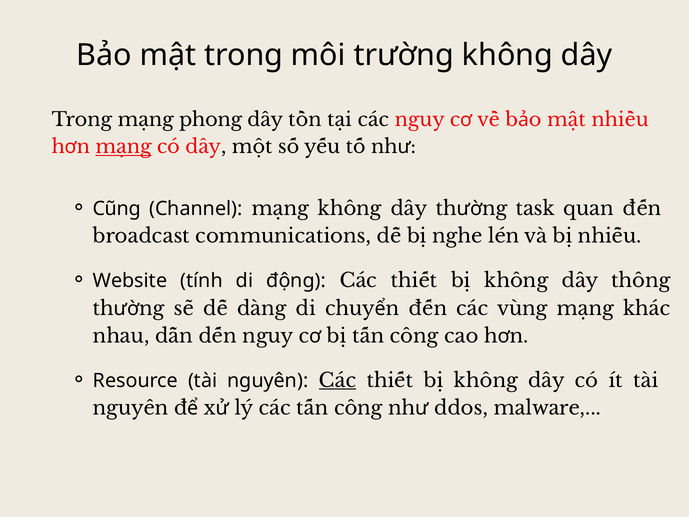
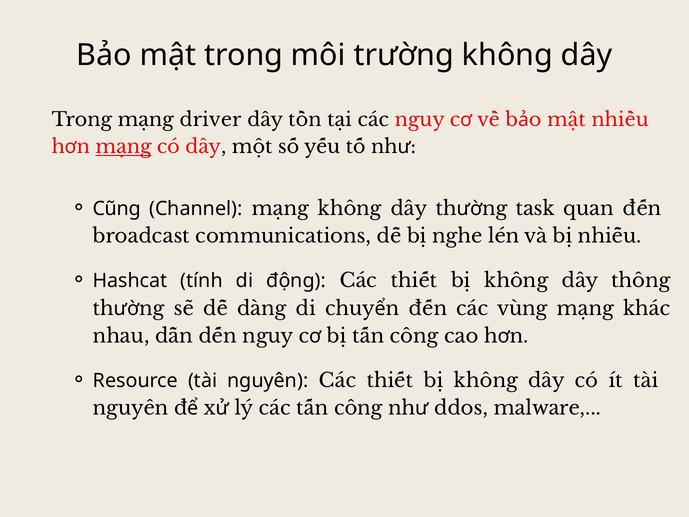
phong: phong -> driver (210, 120)
Website: Website -> Hashcat (130, 281)
Các underline: present -> none (337, 380)
